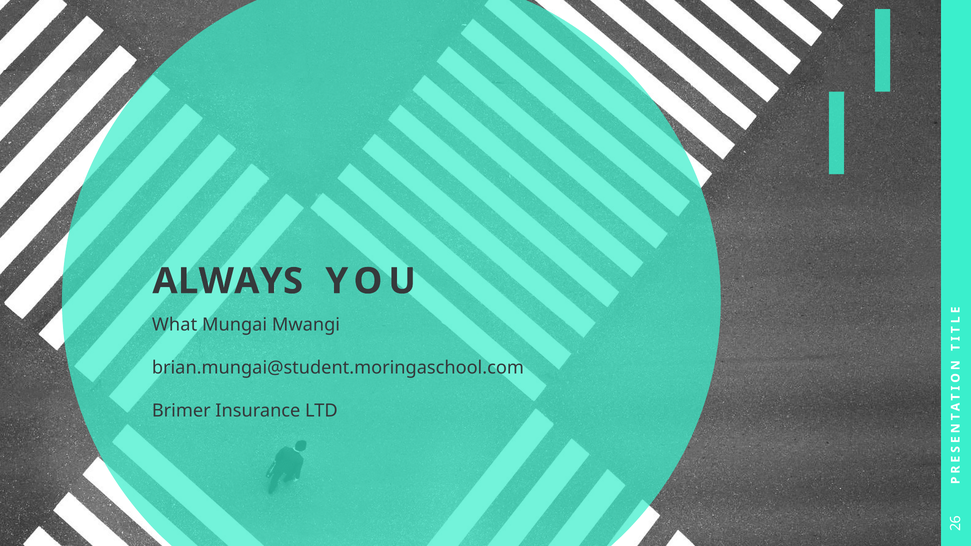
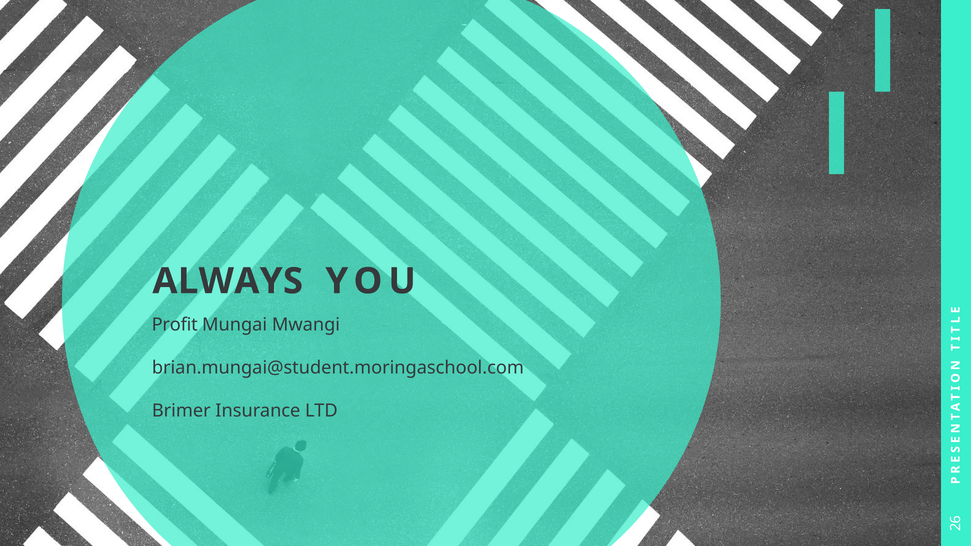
What: What -> Profit (175, 325)
